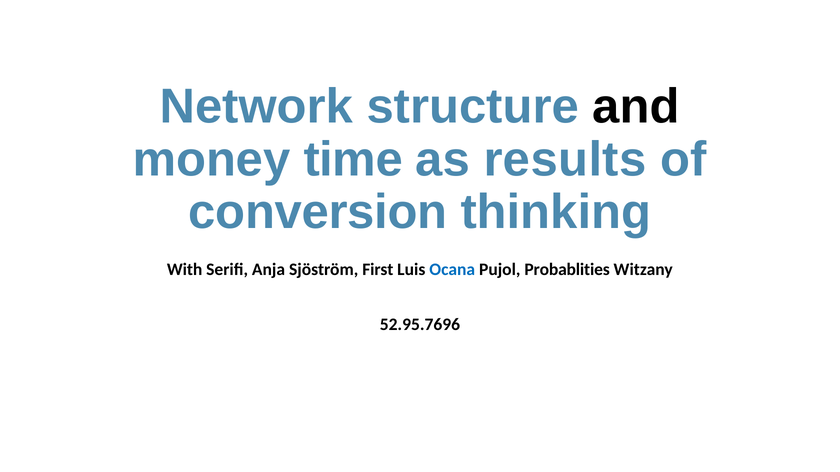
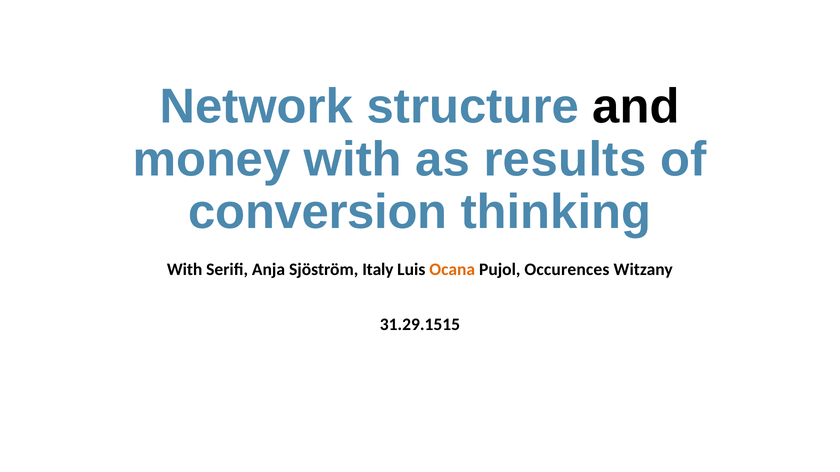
money time: time -> with (353, 160)
First: First -> Italy (378, 270)
Ocana colour: blue -> orange (452, 270)
Probablities: Probablities -> Occurences (567, 270)
52.95.7696: 52.95.7696 -> 31.29.1515 (420, 325)
